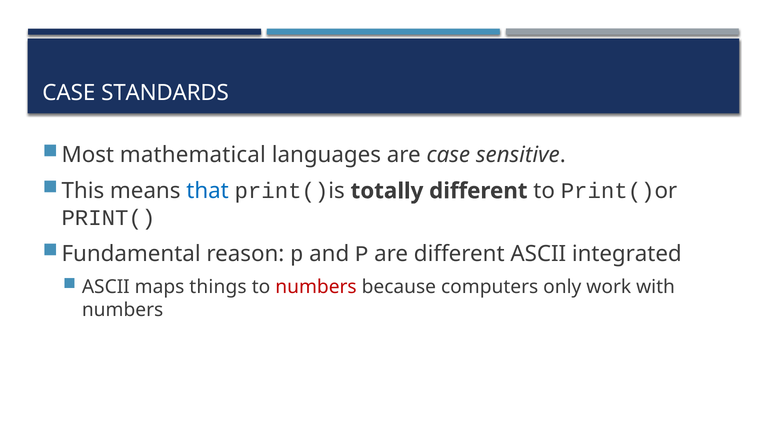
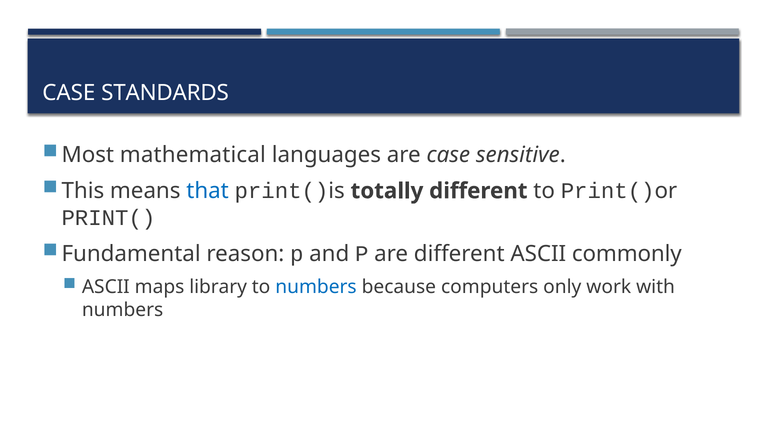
integrated: integrated -> commonly (627, 254)
things: things -> library (218, 287)
numbers colour: red -> blue (316, 287)
